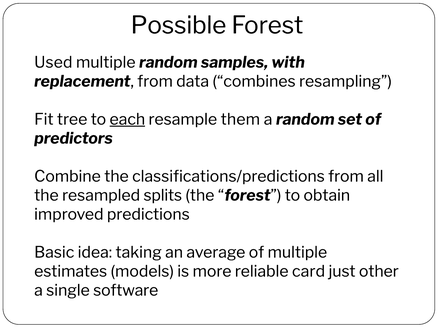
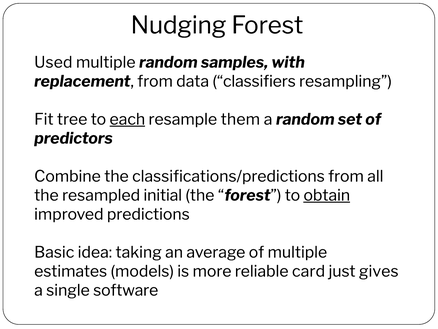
Possible: Possible -> Nudging (179, 25)
combines: combines -> classifiers (254, 81)
splits: splits -> initial (163, 195)
obtain underline: none -> present (327, 195)
other: other -> gives (379, 271)
